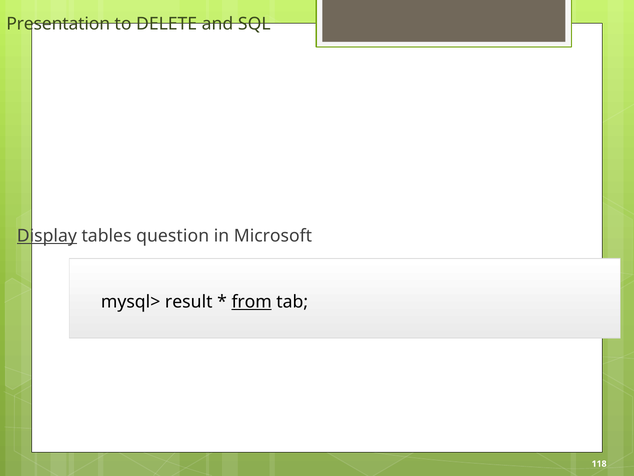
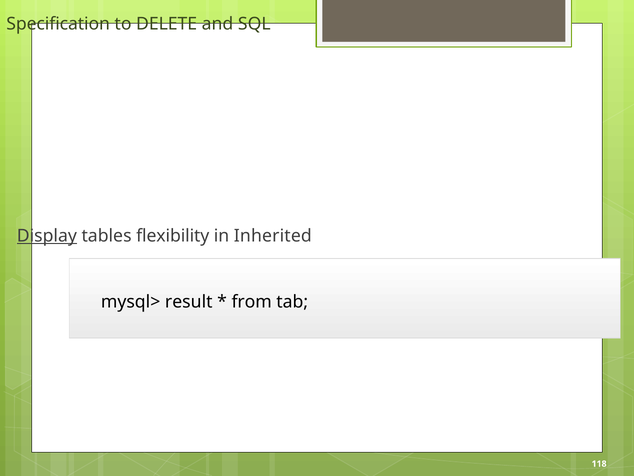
Presentation: Presentation -> Specification (58, 24)
question: question -> flexibility (173, 236)
Microsoft: Microsoft -> Inherited (273, 236)
from underline: present -> none (252, 302)
